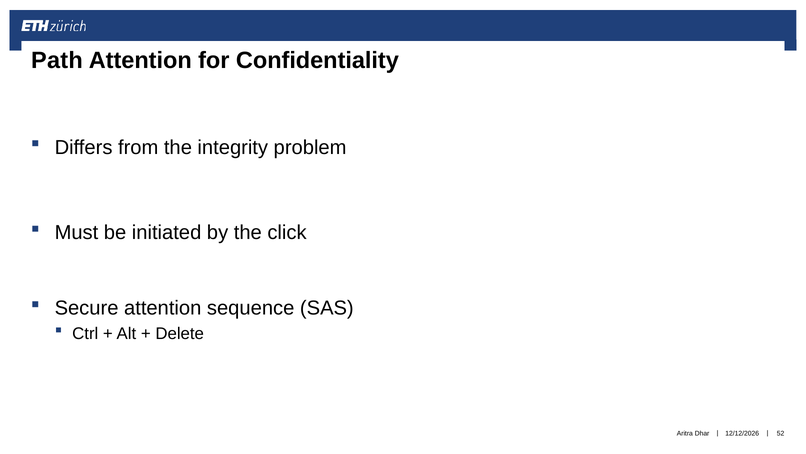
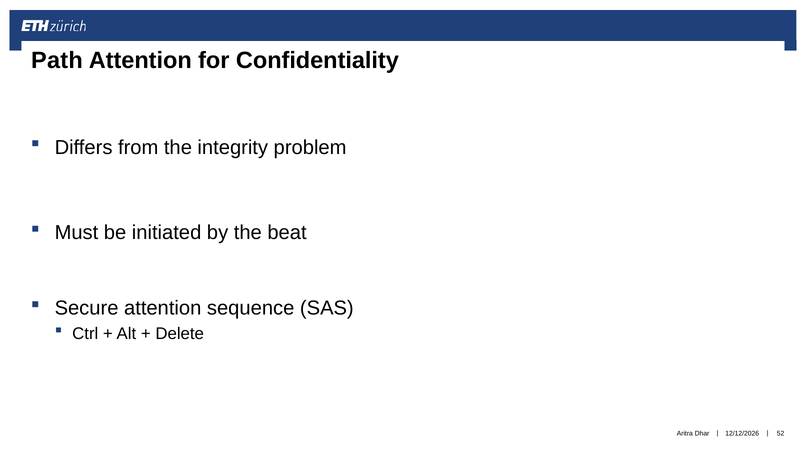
click: click -> beat (287, 233)
